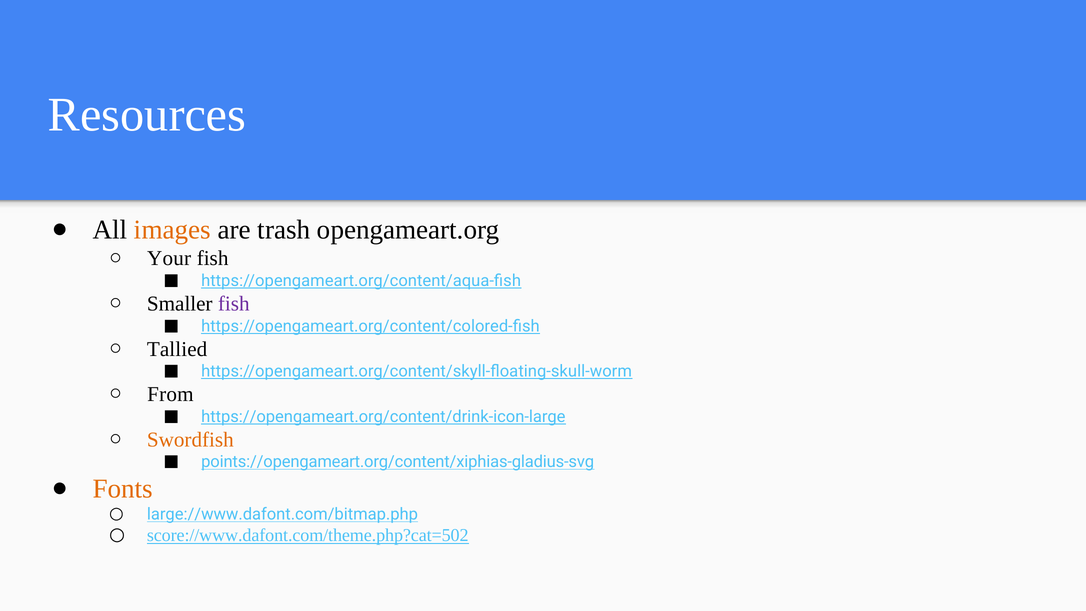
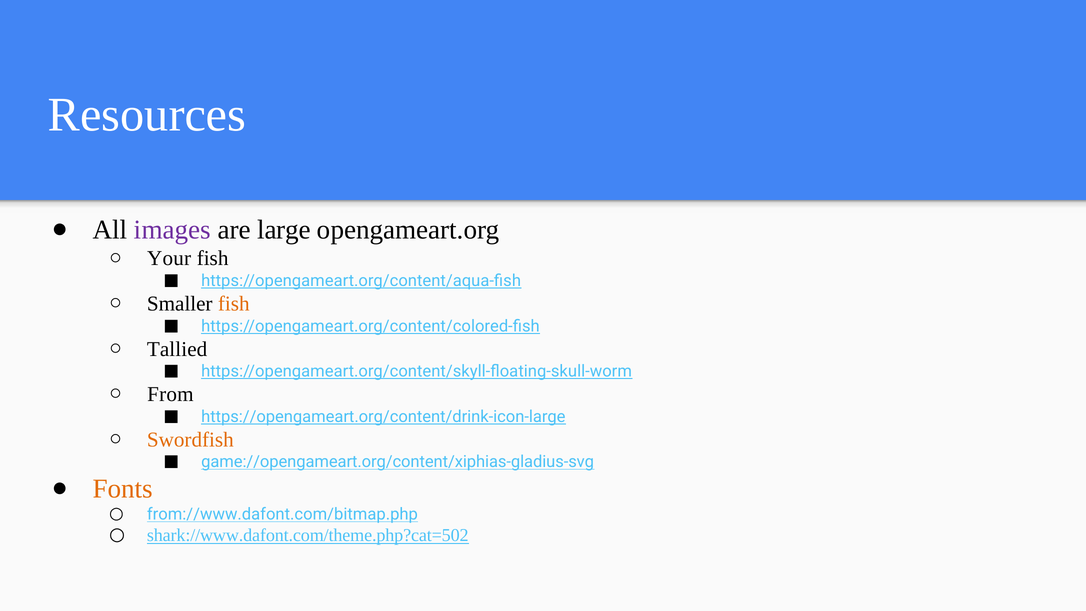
images colour: orange -> purple (172, 230)
trash: trash -> large (284, 230)
fish colour: purple -> orange (234, 304)
points://opengameart.org/content/xiphias-gladius-svg: points://opengameart.org/content/xiphias-gladius-svg -> game://opengameart.org/content/xiphias-gladius-svg (398, 462)
large://www.dafont.com/bitmap.php: large://www.dafont.com/bitmap.php -> from://www.dafont.com/bitmap.php (282, 514)
score://www.dafont.com/theme.php?cat=502: score://www.dafont.com/theme.php?cat=502 -> shark://www.dafont.com/theme.php?cat=502 (308, 535)
